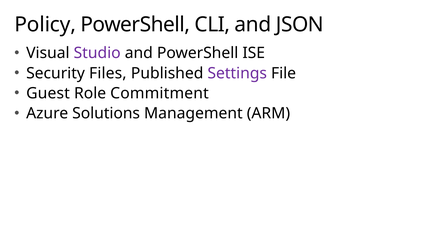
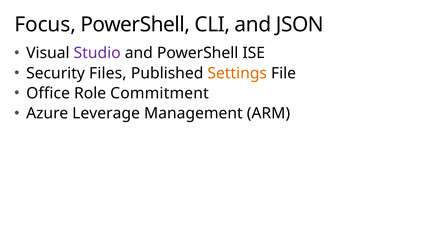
Policy: Policy -> Focus (45, 24)
Settings colour: purple -> orange (237, 73)
Guest: Guest -> Office (48, 93)
Solutions: Solutions -> Leverage (106, 113)
